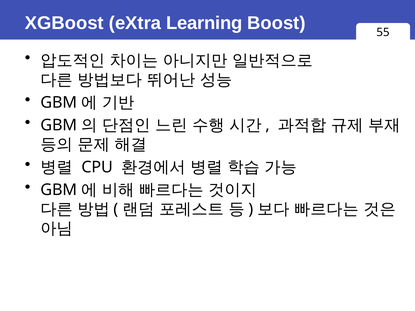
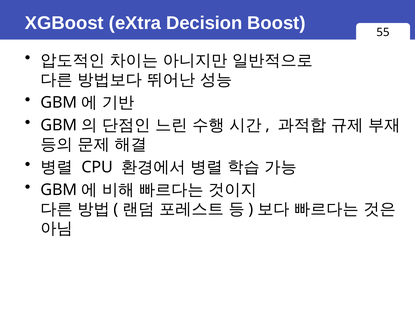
Learning: Learning -> Decision (204, 23)
